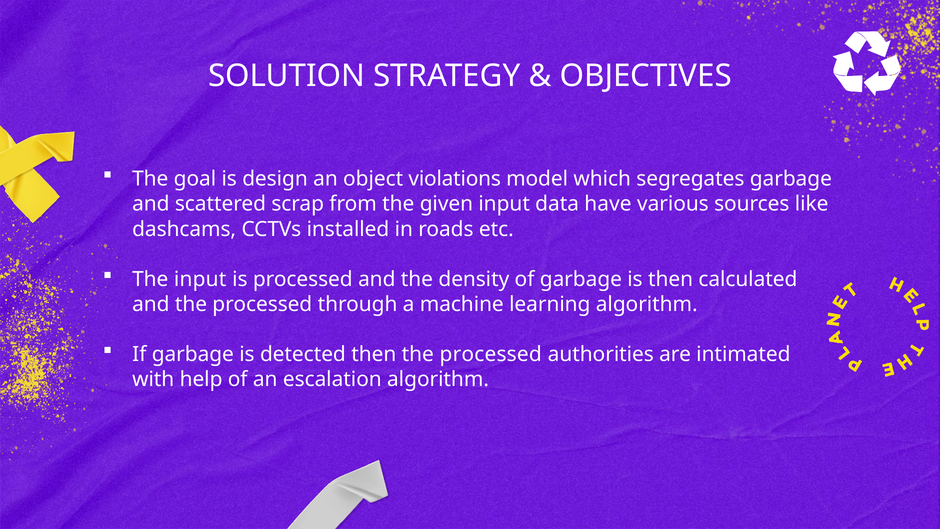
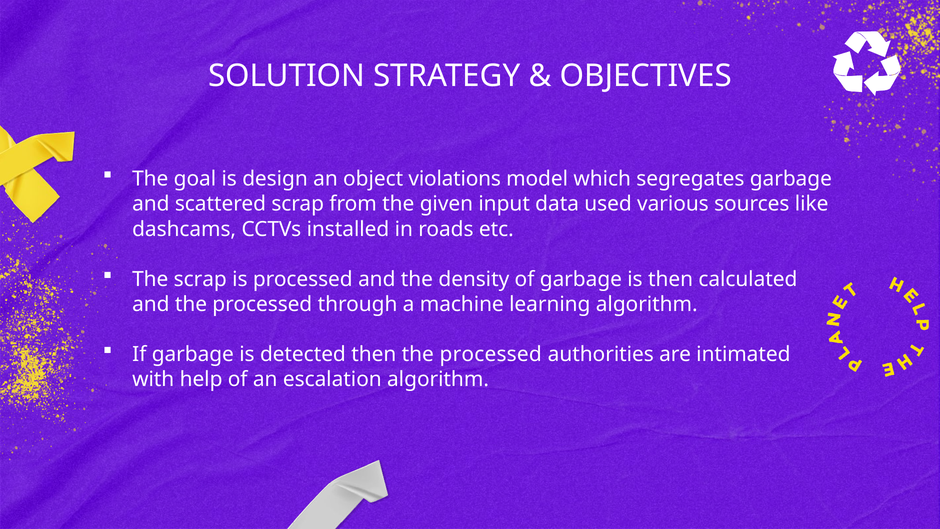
have: have -> used (608, 204)
The input: input -> scrap (200, 279)
